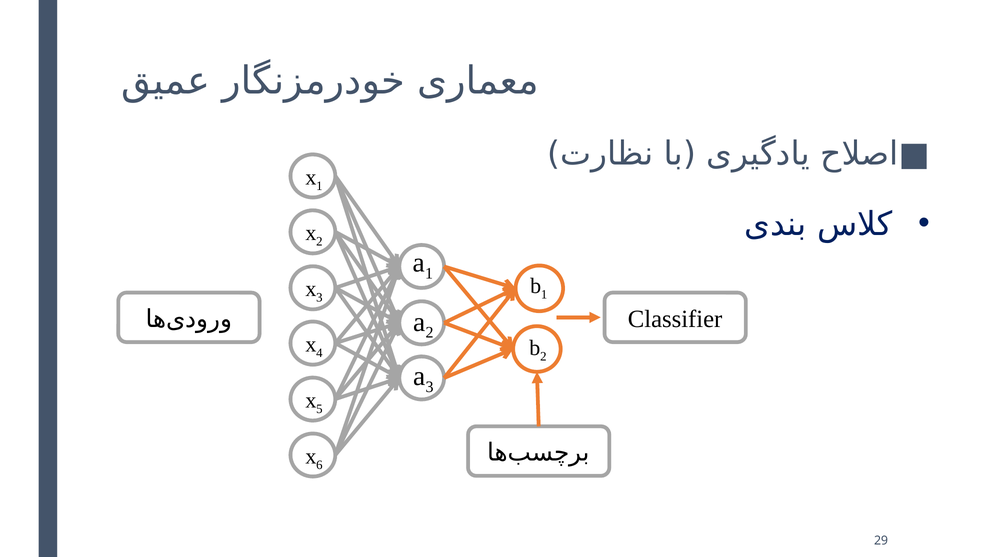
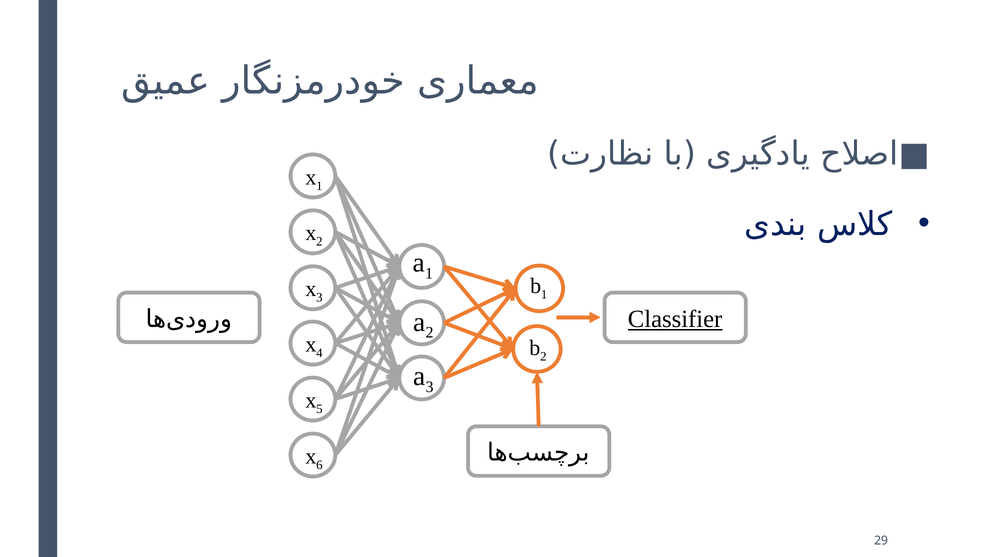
Classifier underline: none -> present (675, 319)
